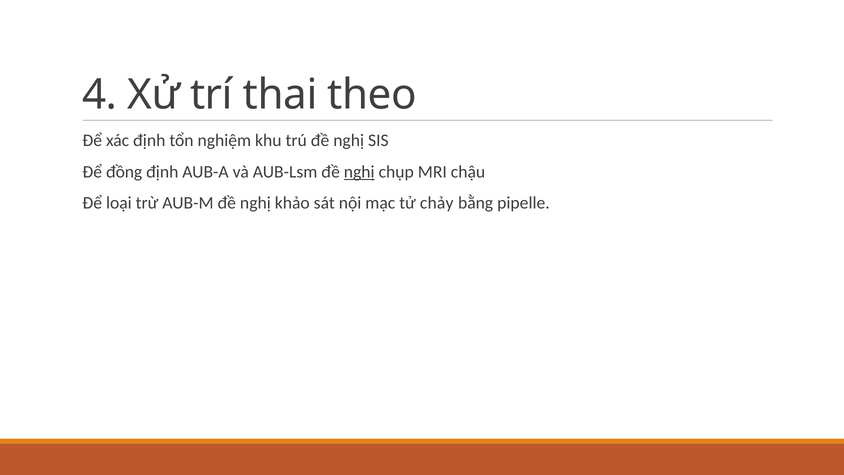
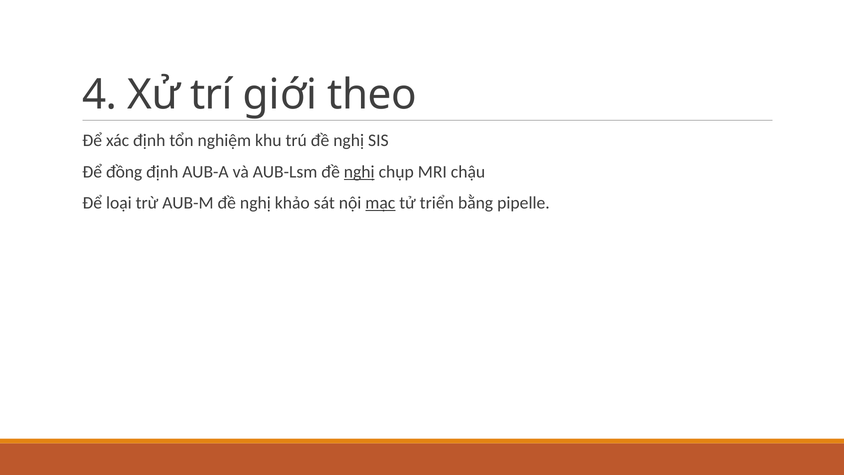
thai: thai -> giới (280, 95)
mạc underline: none -> present (380, 203)
chảy: chảy -> triển (437, 203)
